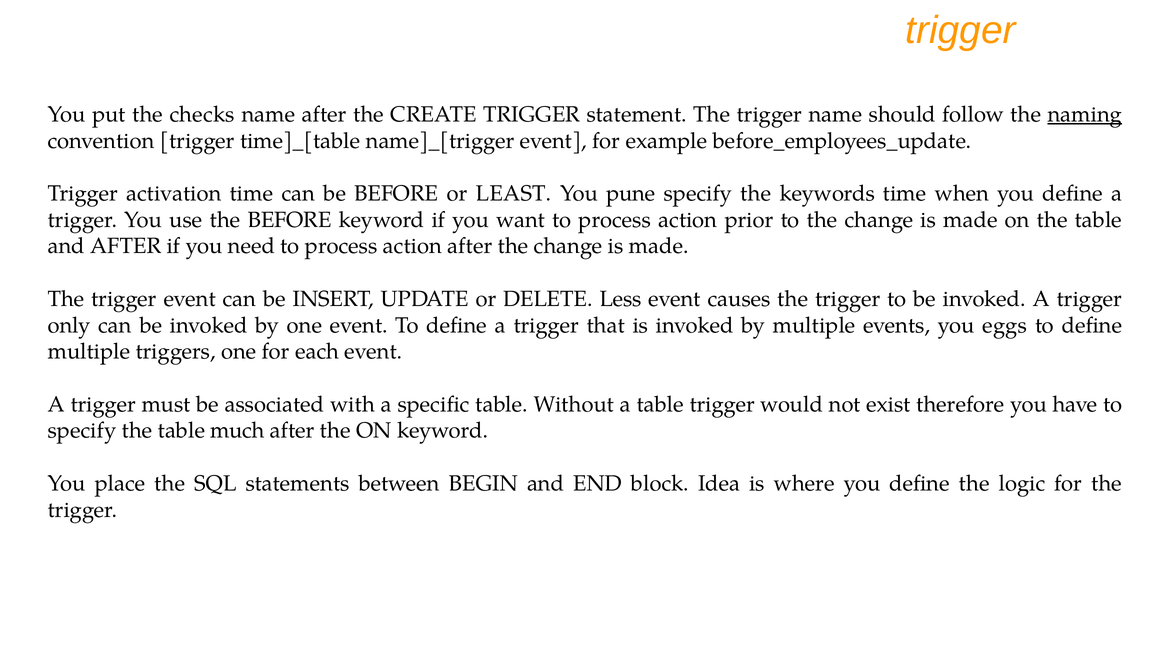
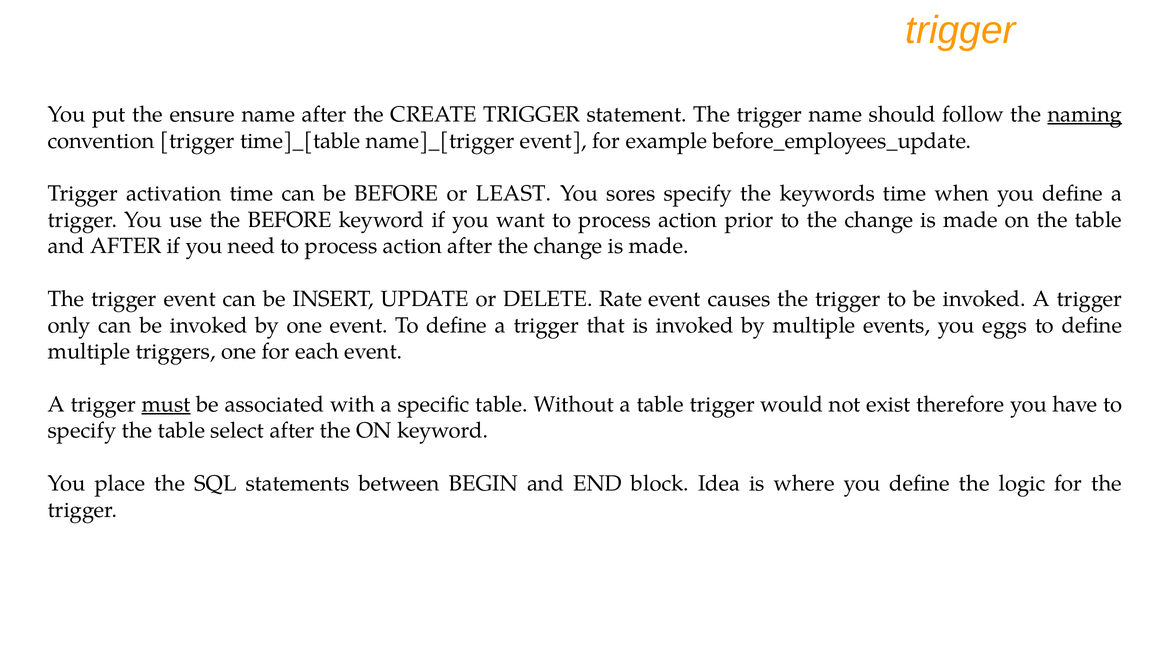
checks: checks -> ensure (202, 114)
pune: pune -> sores (631, 193)
Less: Less -> Rate (621, 299)
must underline: none -> present (166, 404)
much: much -> select (237, 431)
